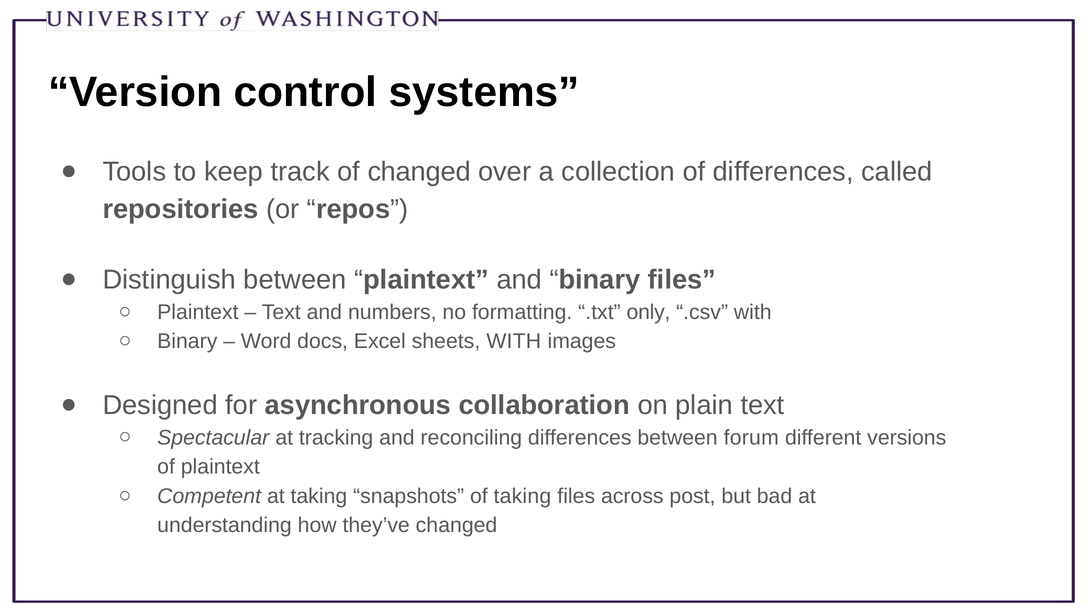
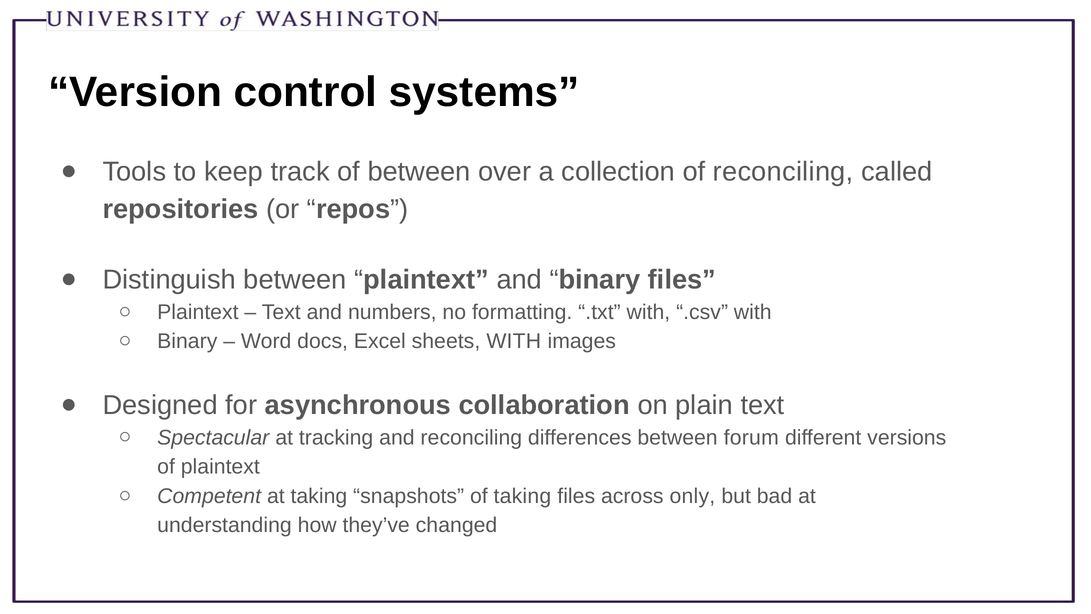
of changed: changed -> between (419, 172)
of differences: differences -> reconciling (783, 172)
.txt only: only -> with (648, 312)
post: post -> only (692, 496)
